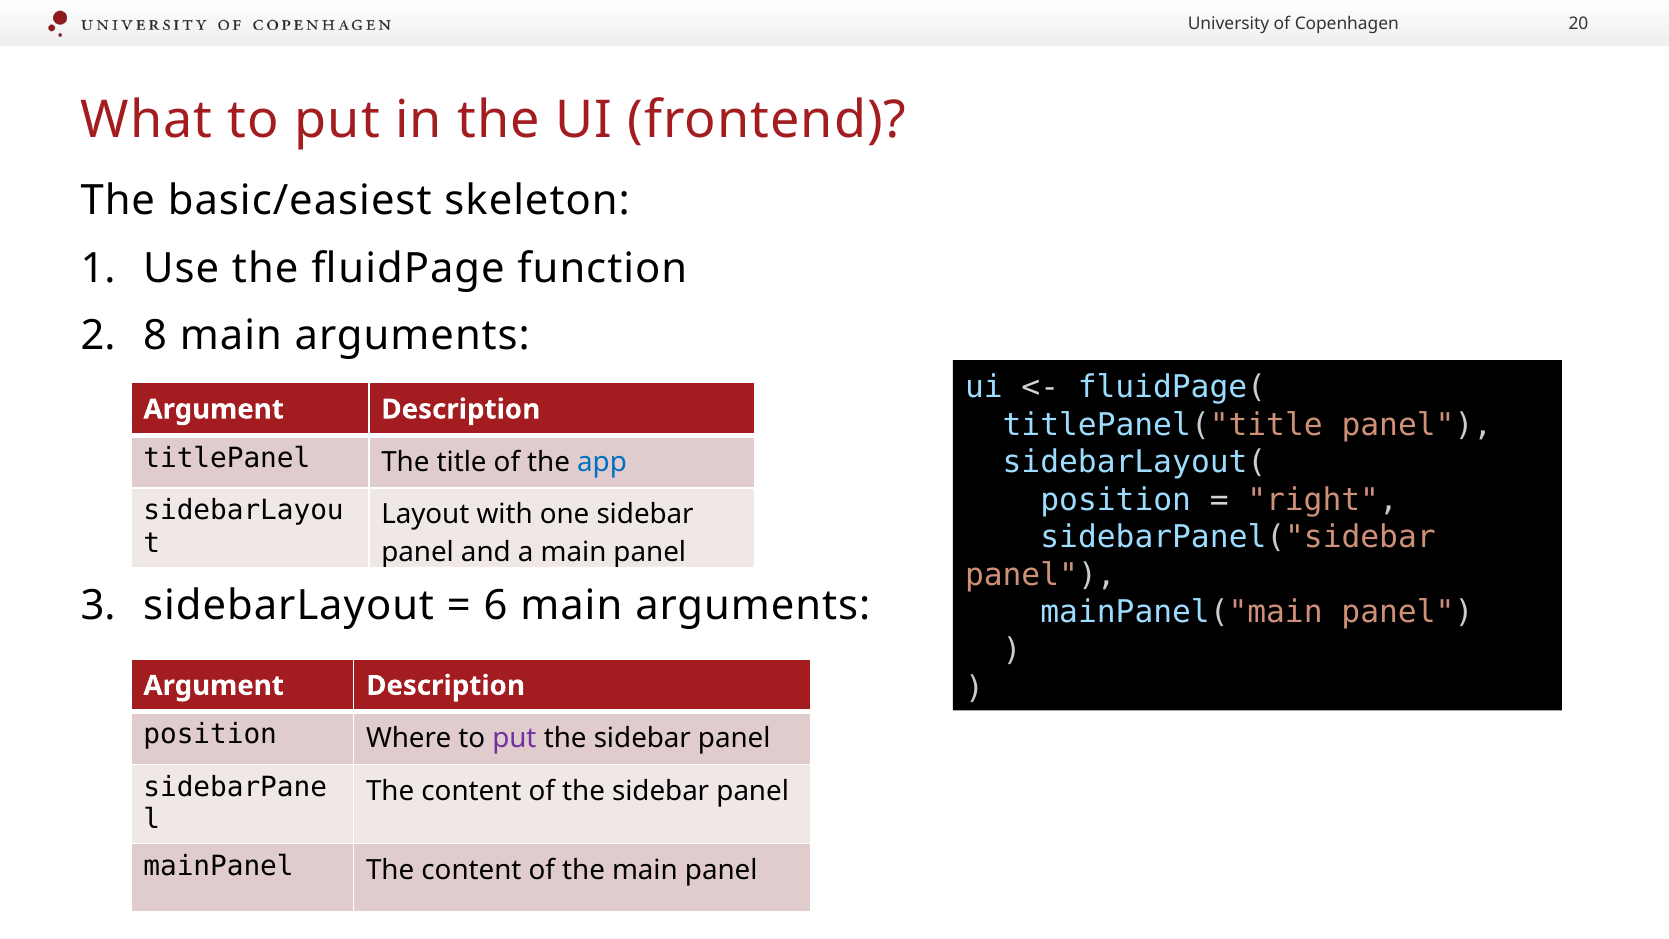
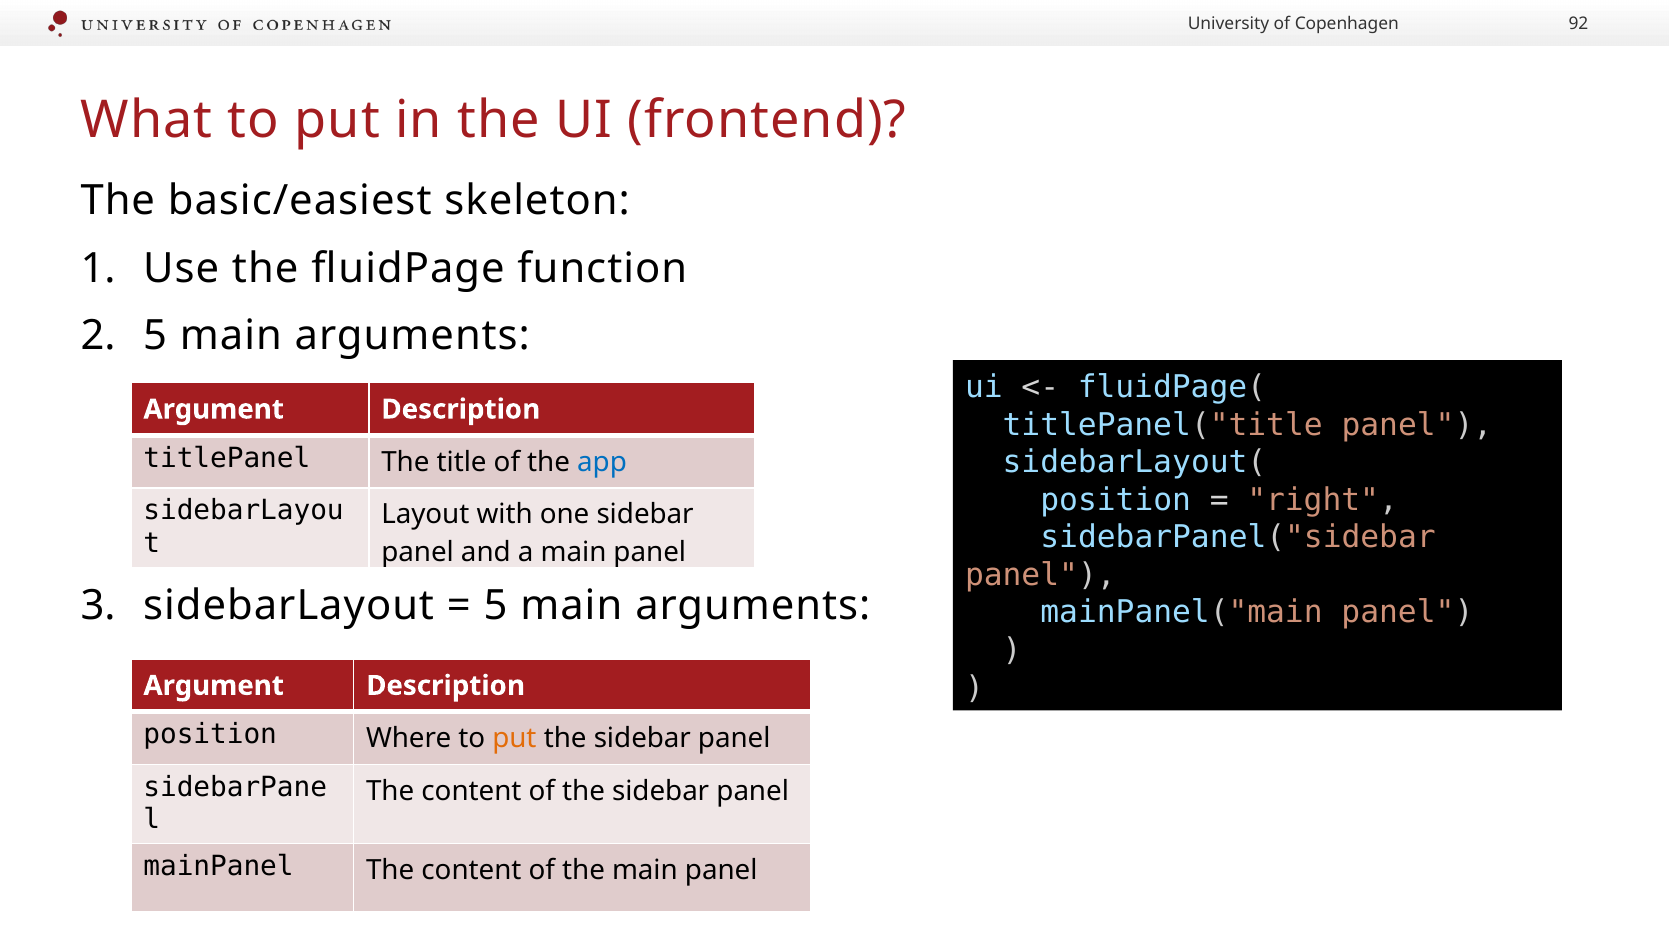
20: 20 -> 92 (1578, 24)
2 8: 8 -> 5 (155, 336)
6: 6 -> 5 (496, 606)
put colour: purple -> orange (514, 738)
